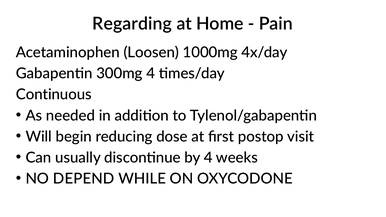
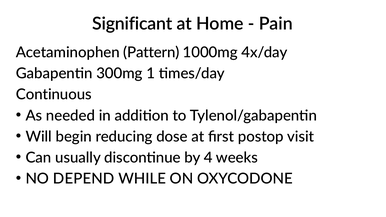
Regarding: Regarding -> Significant (132, 24)
Loosen: Loosen -> Pattern (151, 53)
300mg 4: 4 -> 1 (151, 74)
